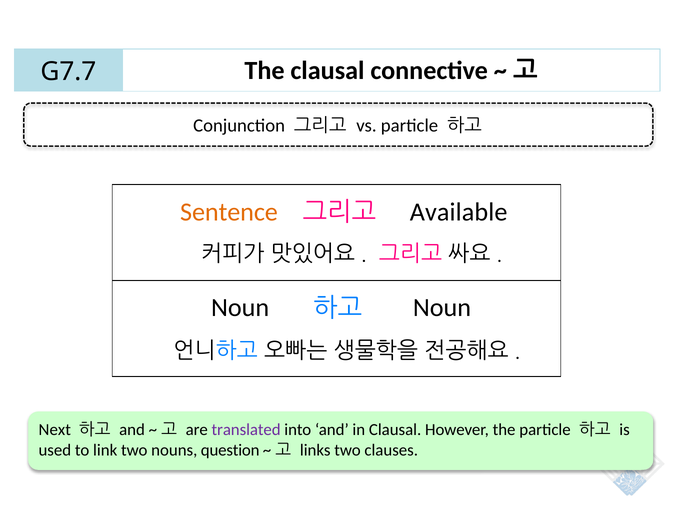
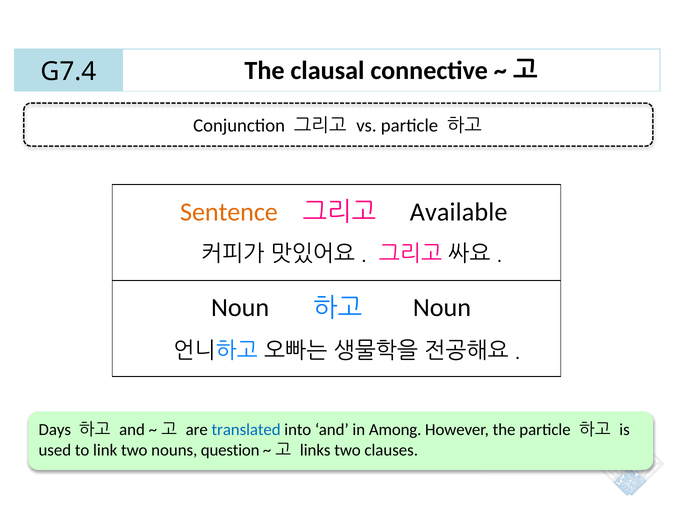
G7.7: G7.7 -> G7.4 (68, 72)
Next: Next -> Days (55, 430)
translated colour: purple -> blue (246, 430)
in Clausal: Clausal -> Among (395, 430)
